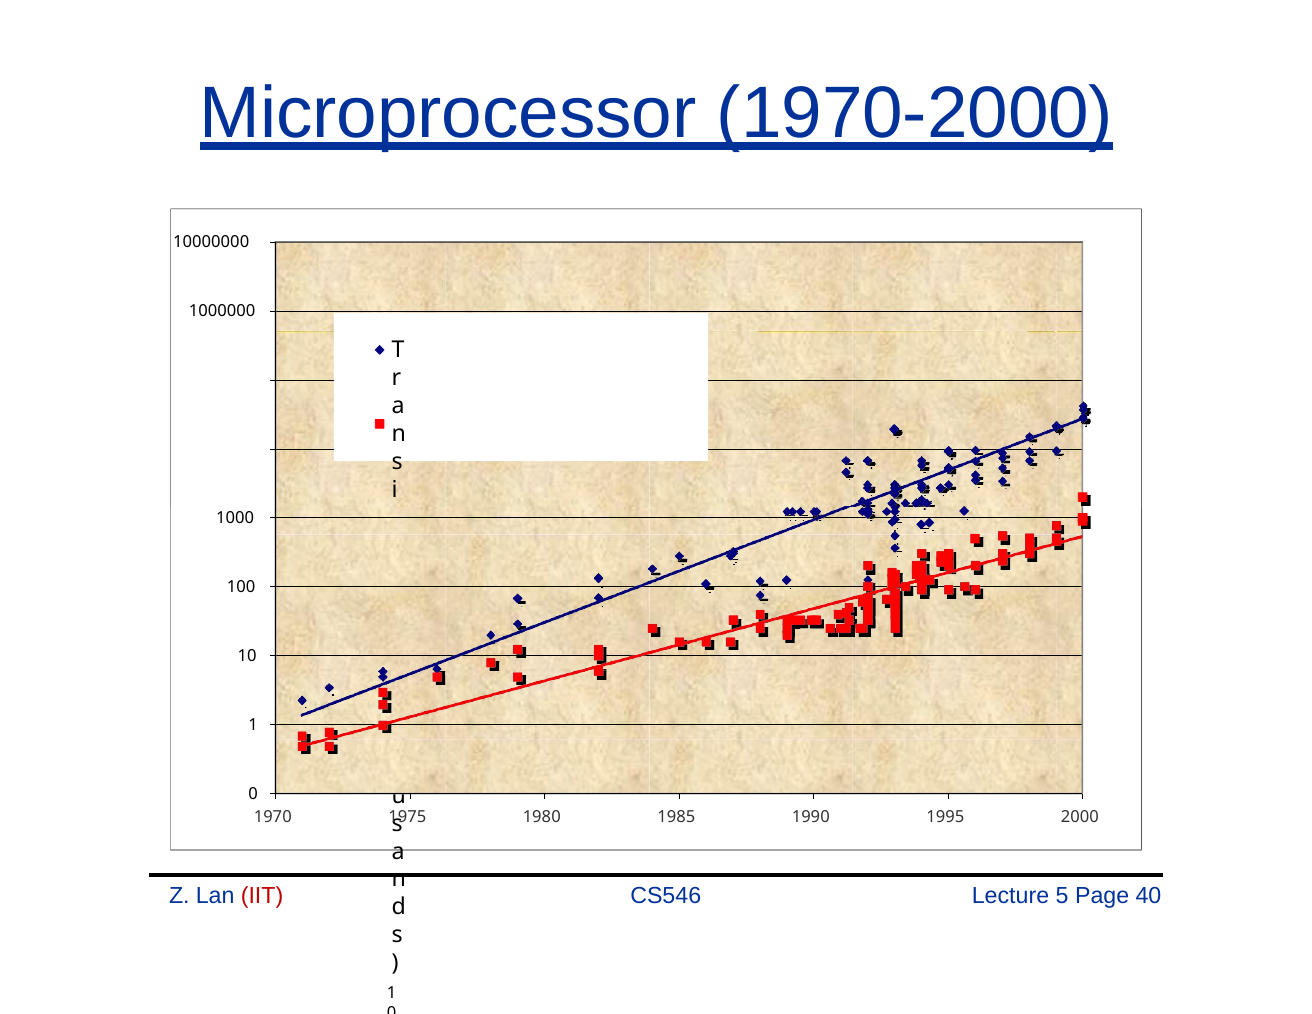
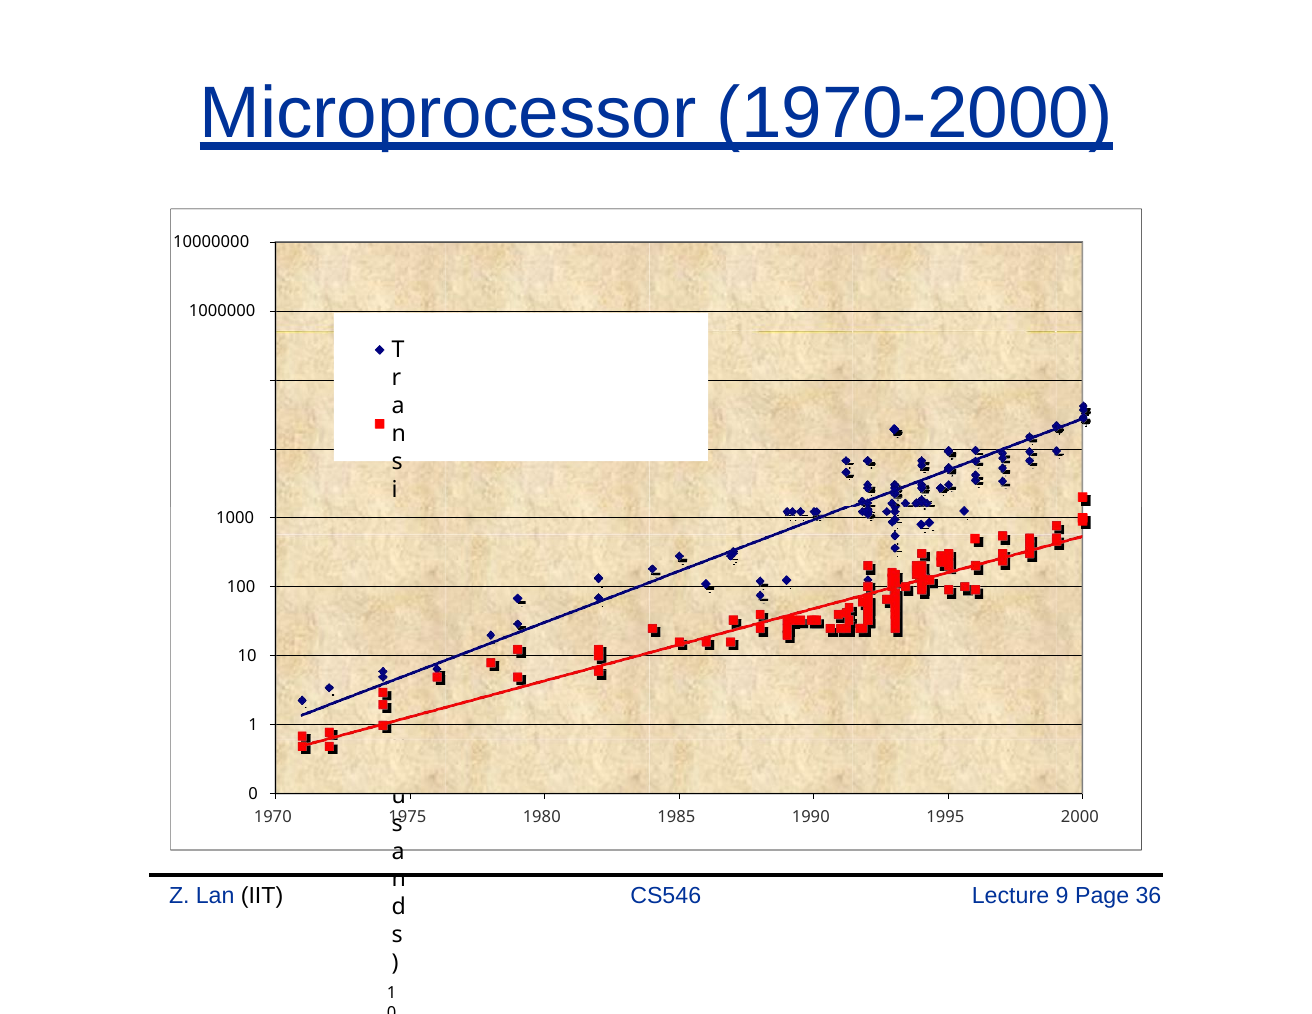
IIT colour: red -> black (262, 895)
5: 5 -> 9 (1062, 895)
40: 40 -> 36 (1148, 895)
